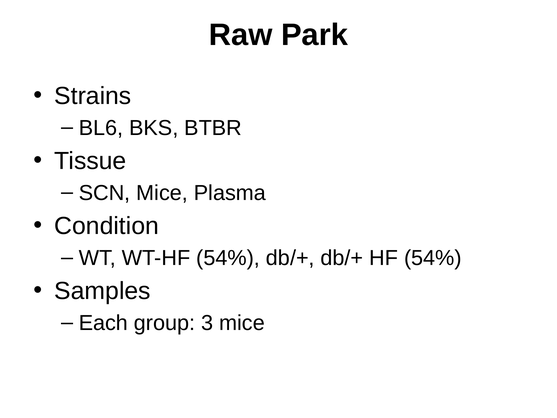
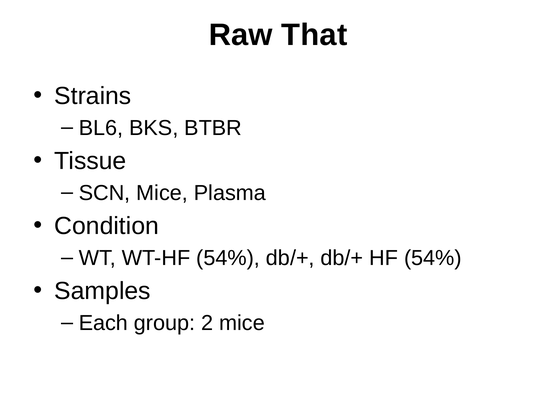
Park: Park -> That (314, 35)
3: 3 -> 2 (207, 323)
